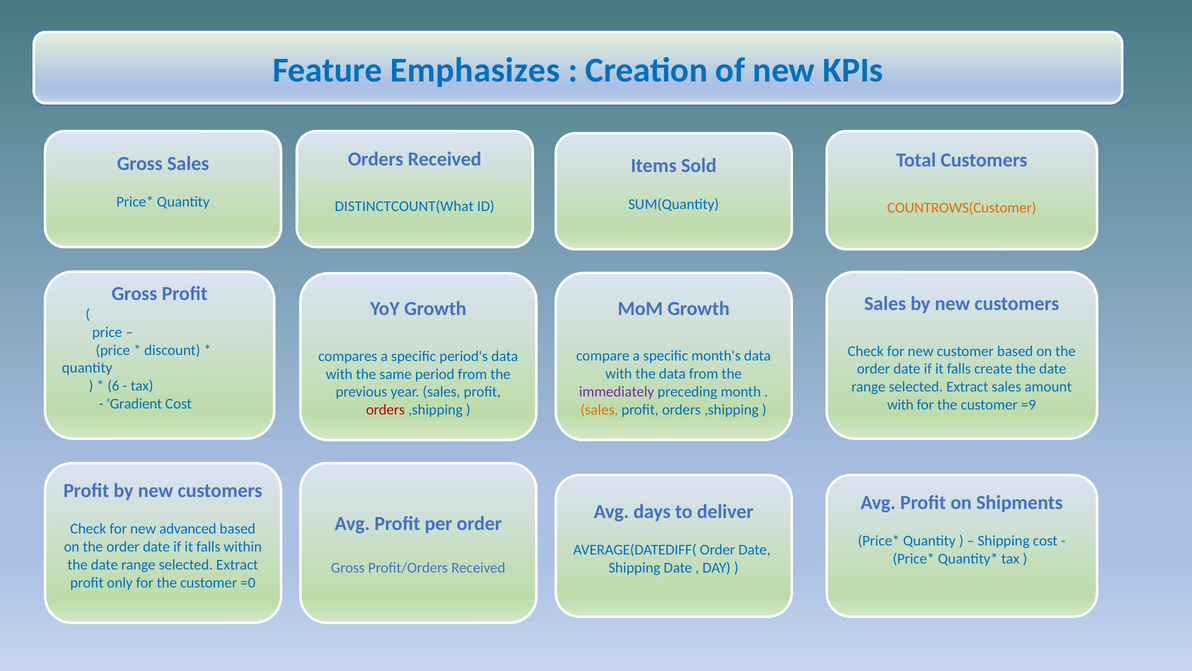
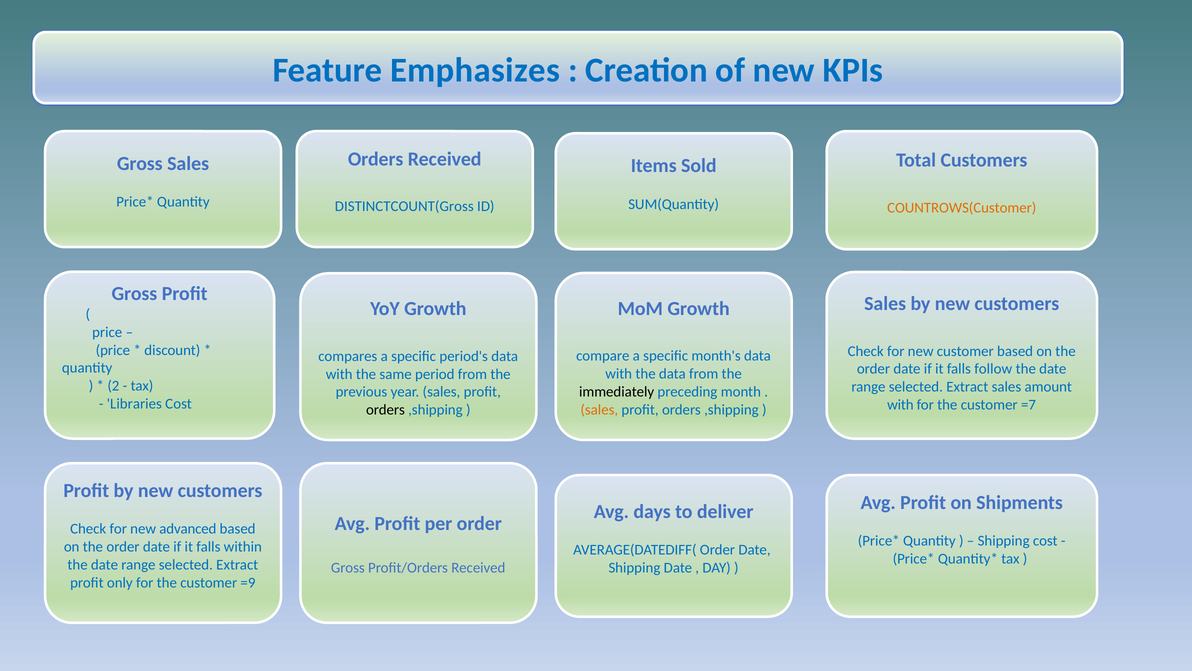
DISTINCTCOUNT(What: DISTINCTCOUNT(What -> DISTINCTCOUNT(Gross (404, 206)
create: create -> follow (993, 369)
6: 6 -> 2 (113, 386)
immediately colour: purple -> black (617, 391)
Gradient: Gradient -> Libraries (134, 404)
=9: =9 -> =7 (1029, 404)
orders colour: red -> black (385, 410)
=0: =0 -> =9 (248, 582)
